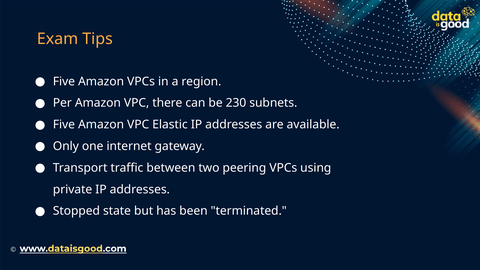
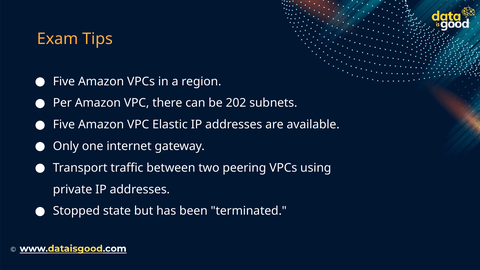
230: 230 -> 202 (236, 103)
